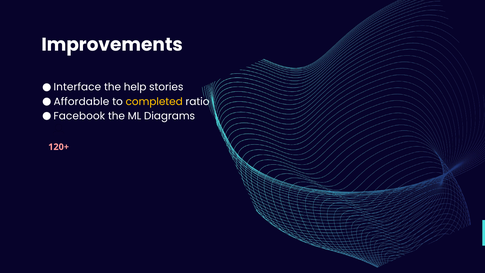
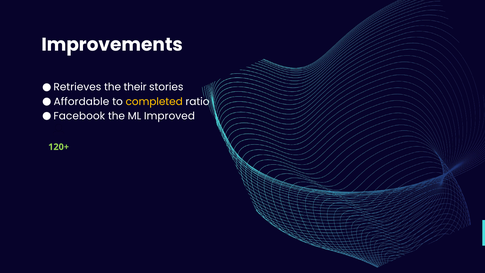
Interface: Interface -> Retrieves (77, 87)
help: help -> their (135, 87)
Diagrams: Diagrams -> Improved (169, 116)
120+ colour: pink -> light green (59, 147)
